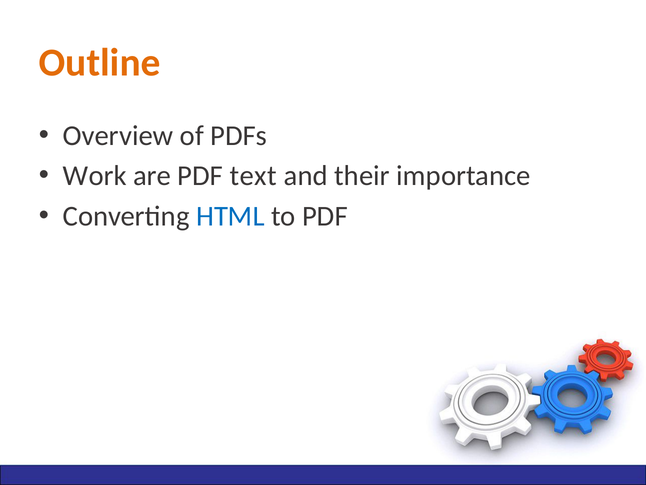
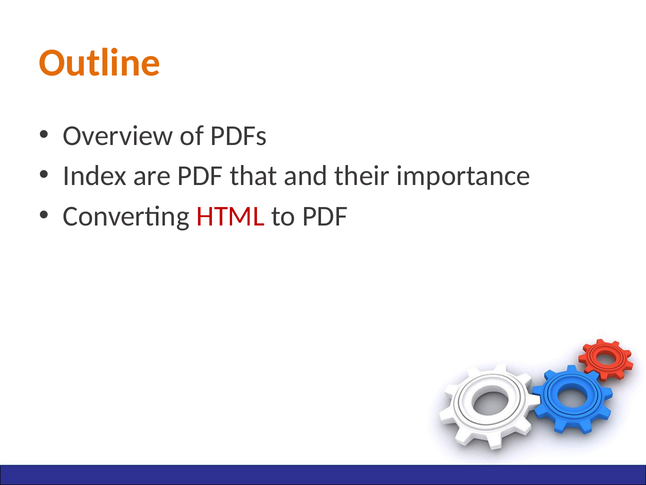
Work: Work -> Index (95, 176)
text: text -> that (253, 176)
HTML colour: blue -> red (230, 216)
